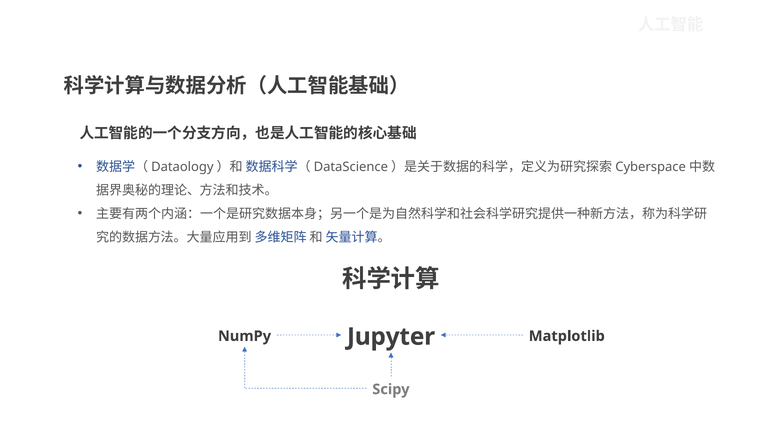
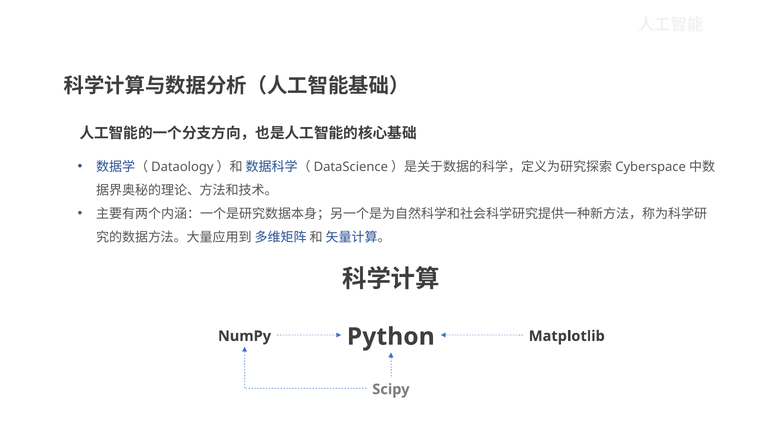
Jupyter: Jupyter -> Python (391, 337)
